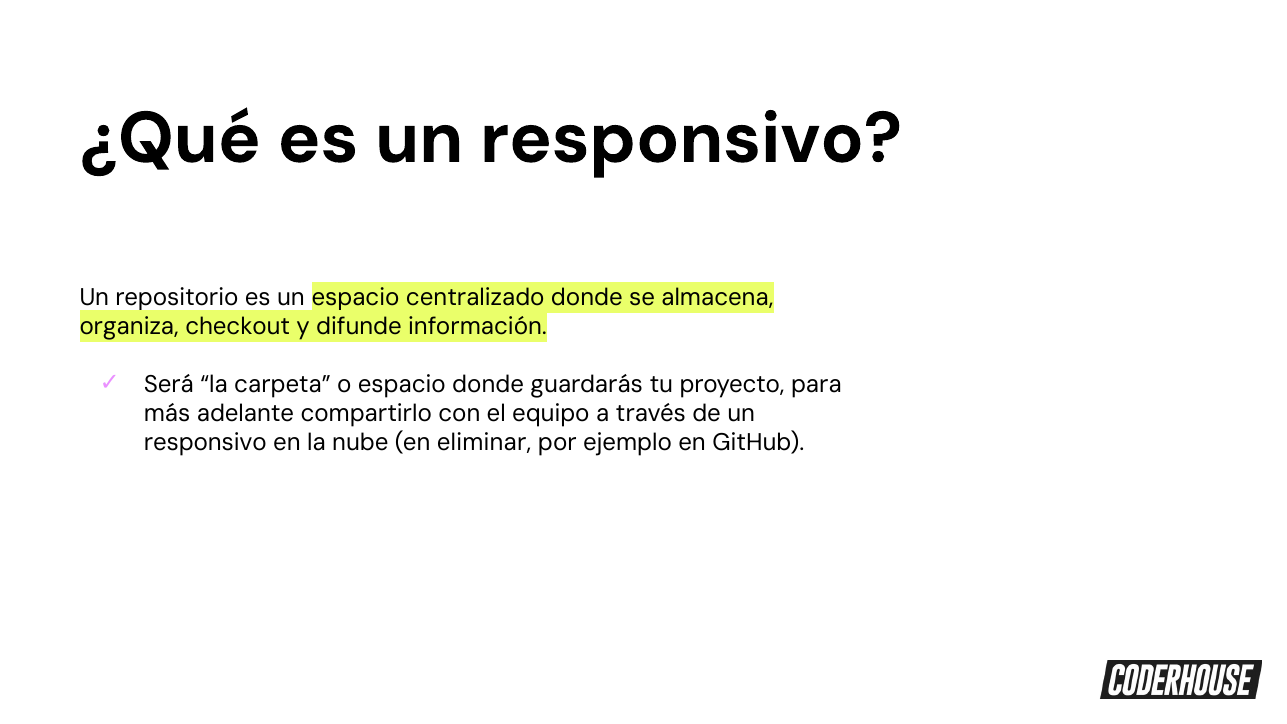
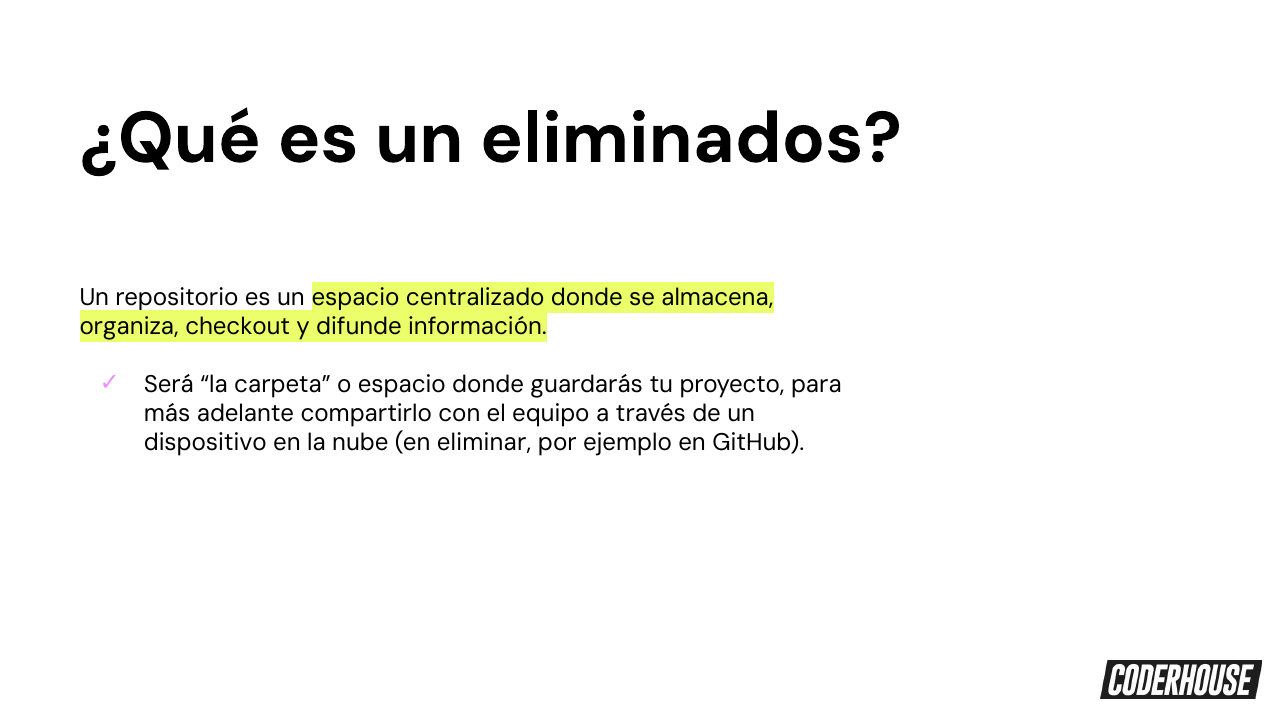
es un responsivo: responsivo -> eliminados (691, 138)
responsivo: responsivo -> dispositivo (205, 442)
